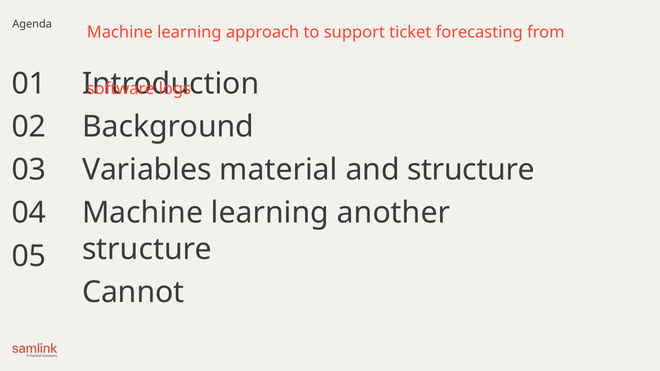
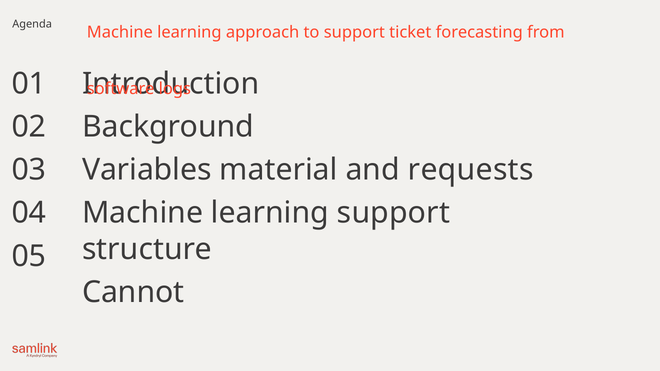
and structure: structure -> requests (471, 170)
learning another: another -> support (393, 213)
